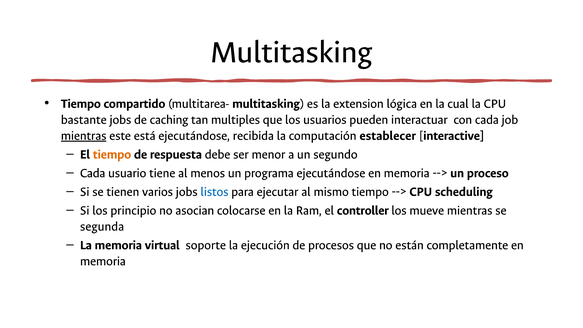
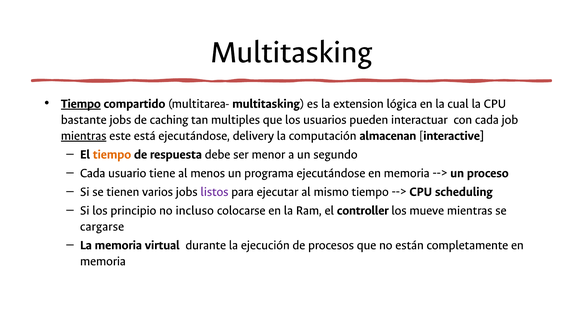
Tiempo underline: none -> present (81, 103)
recibida: recibida -> delivery (253, 135)
establecer: establecer -> almacenan (388, 135)
listos colour: blue -> purple (214, 191)
asocian: asocian -> incluso (195, 210)
segunda: segunda -> cargarse (102, 226)
soporte: soporte -> durante (206, 245)
